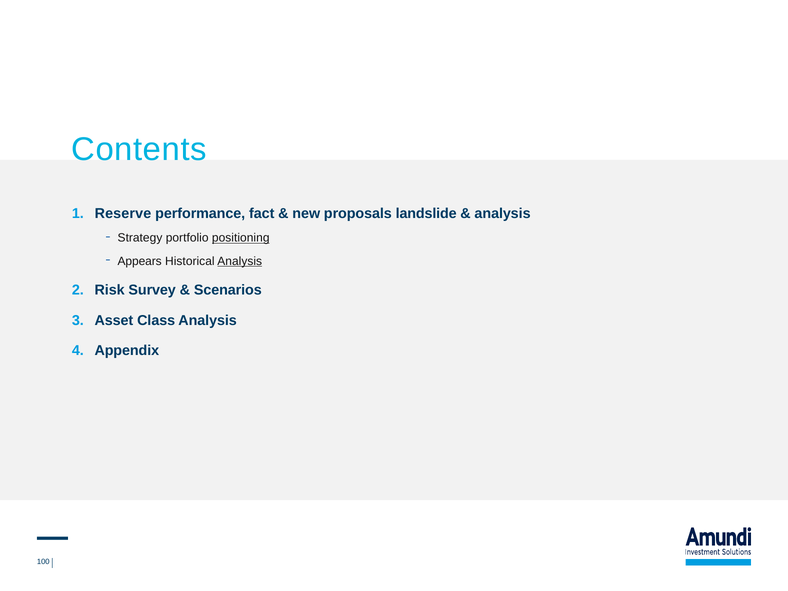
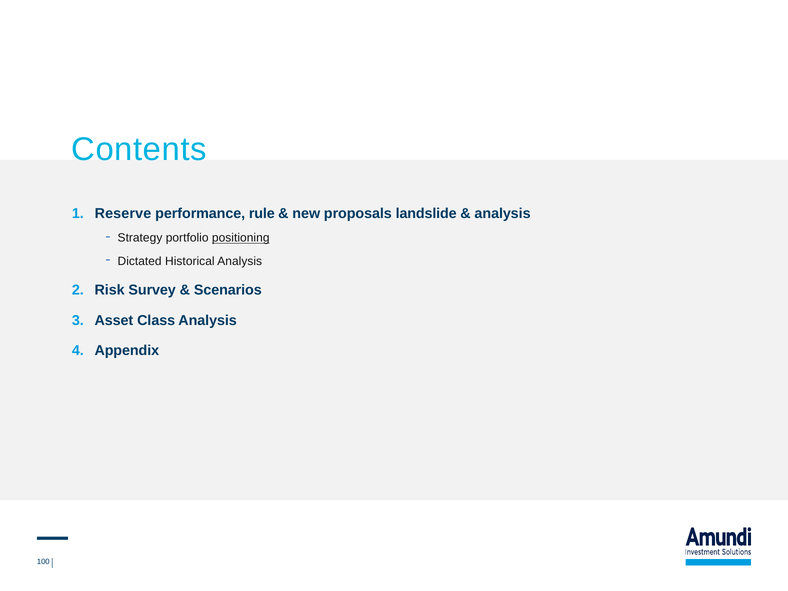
fact: fact -> rule (262, 214)
Appears: Appears -> Dictated (140, 261)
Analysis underline: present -> none (240, 261)
